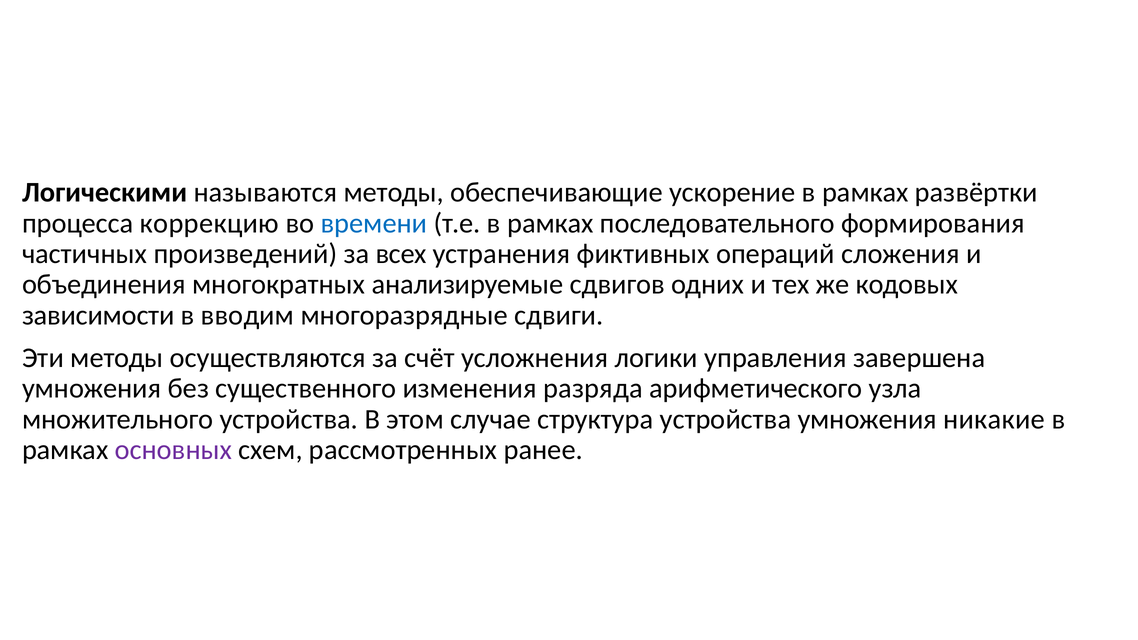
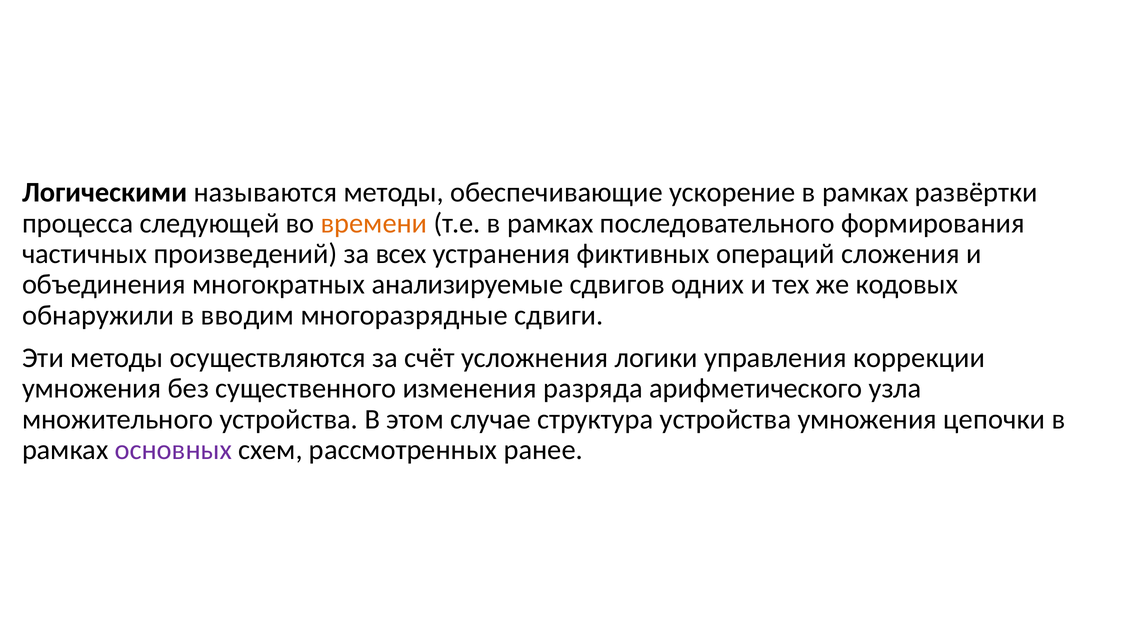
коррекцию: коррекцию -> следующей (210, 223)
времени colour: blue -> orange (374, 223)
зависимости: зависимости -> обнаружили (98, 315)
завершена: завершена -> коррекции (919, 358)
никакие: никакие -> цепочки (994, 419)
